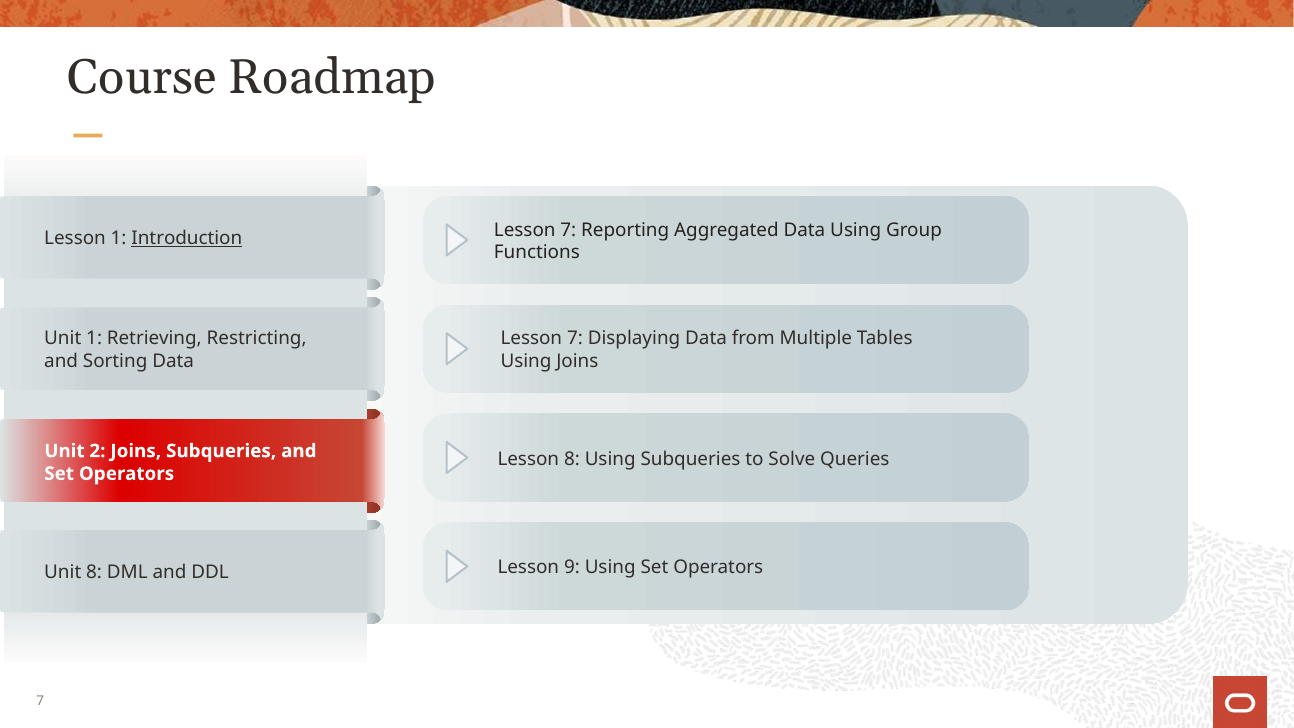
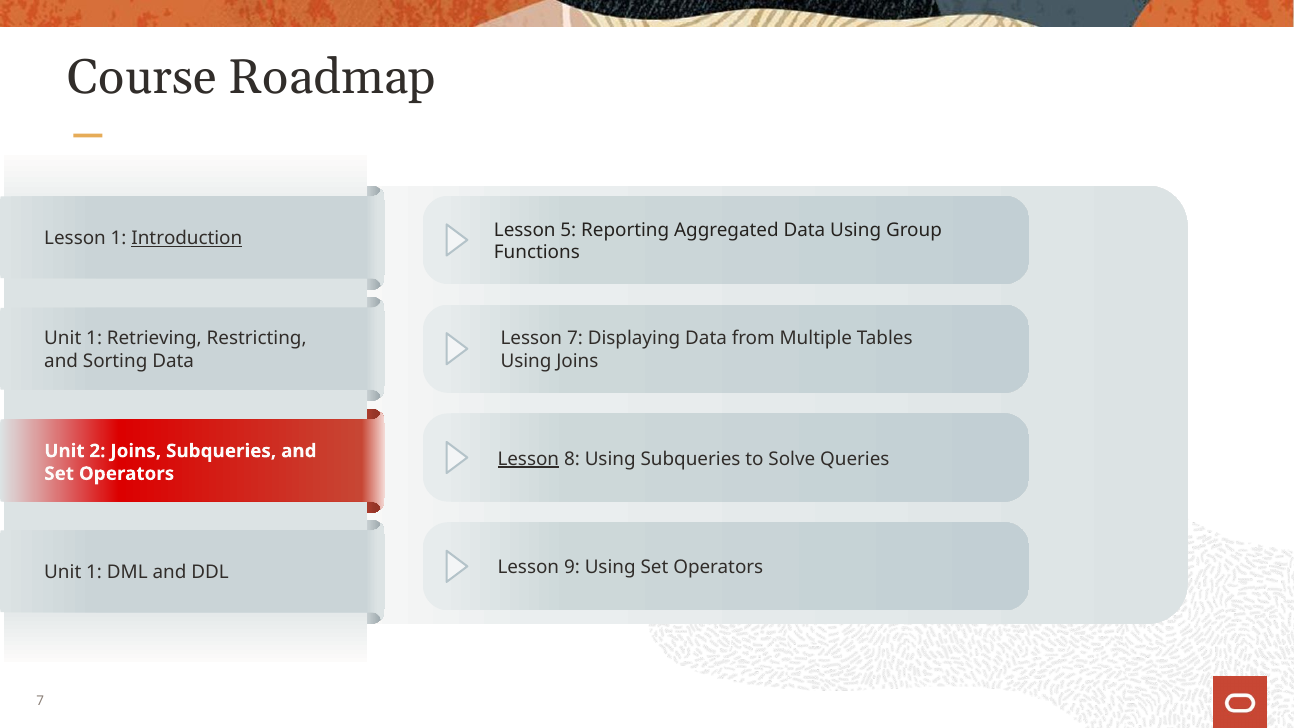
7: 7 -> 5 (568, 230)
Lesson underline: none -> present (528, 459)
8: 8 -> 1 (94, 573)
